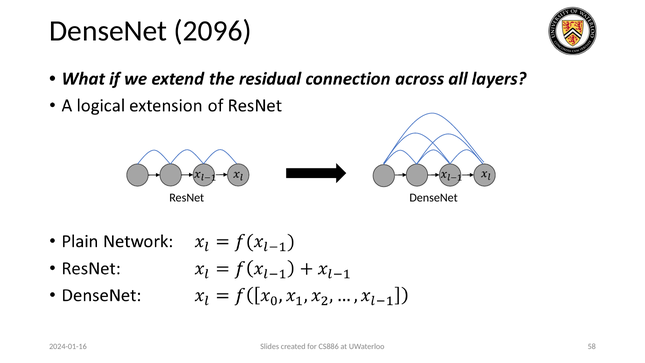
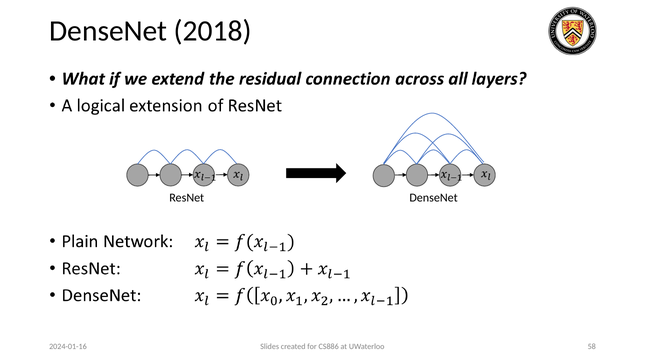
2096: 2096 -> 2018 (213, 31)
